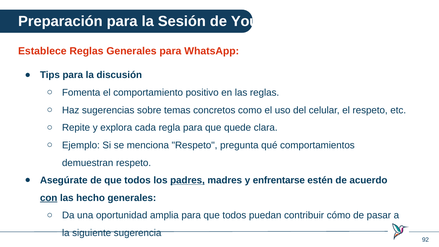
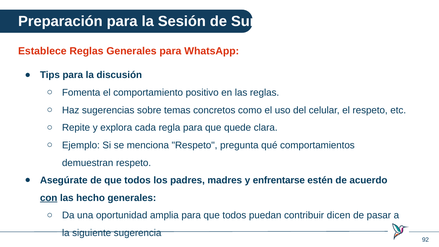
Your: Your -> Sure (247, 21)
padres underline: present -> none (188, 180)
cómo: cómo -> dicen (339, 215)
